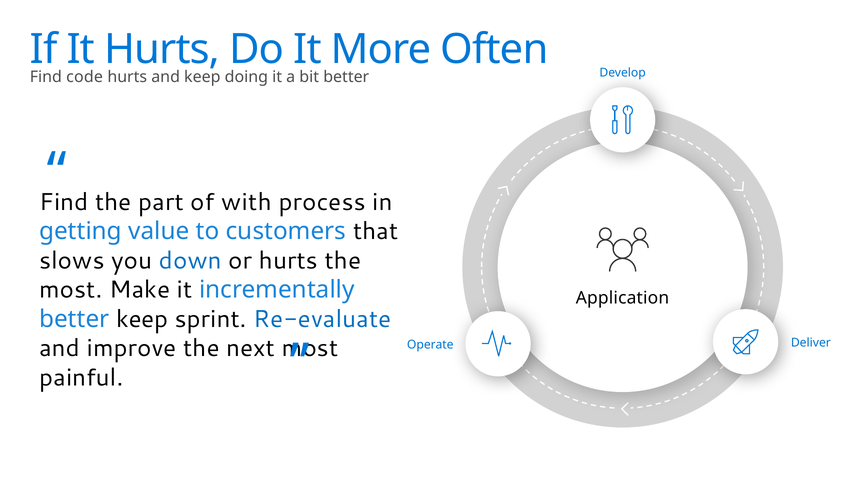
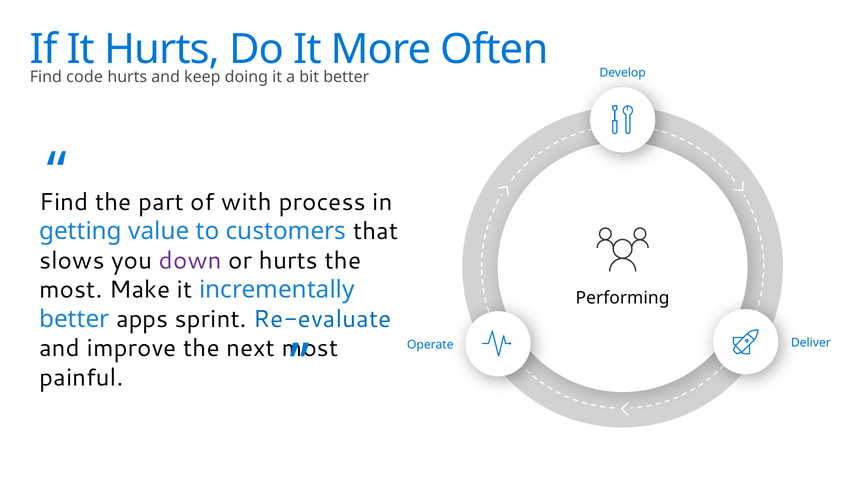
down colour: blue -> purple (190, 260)
Application: Application -> Performing (623, 298)
better keep: keep -> apps (142, 319)
